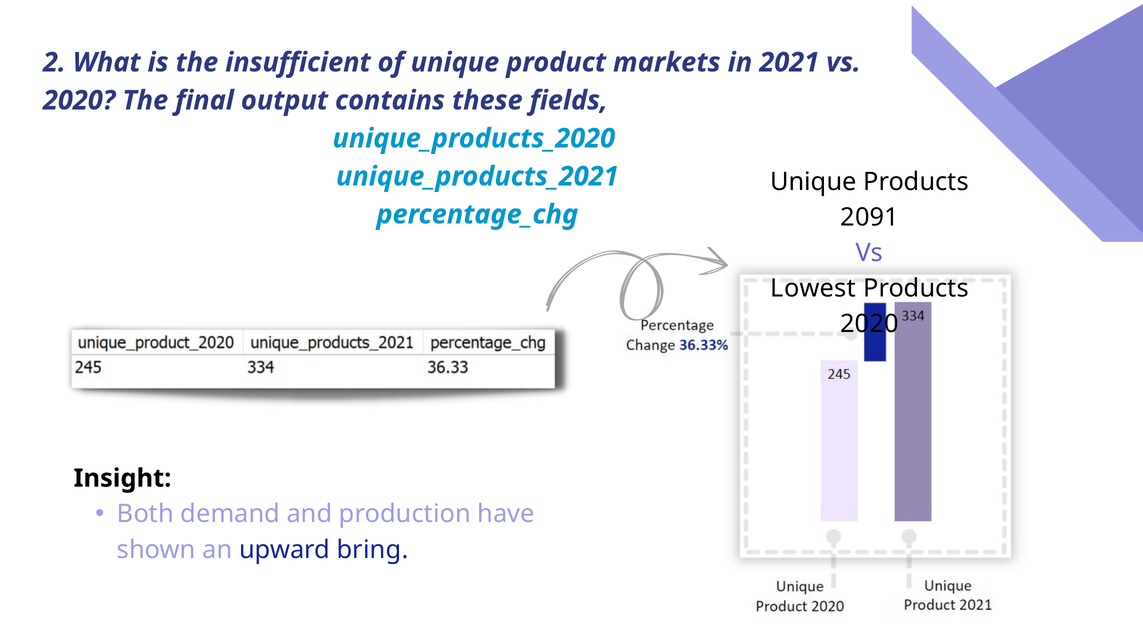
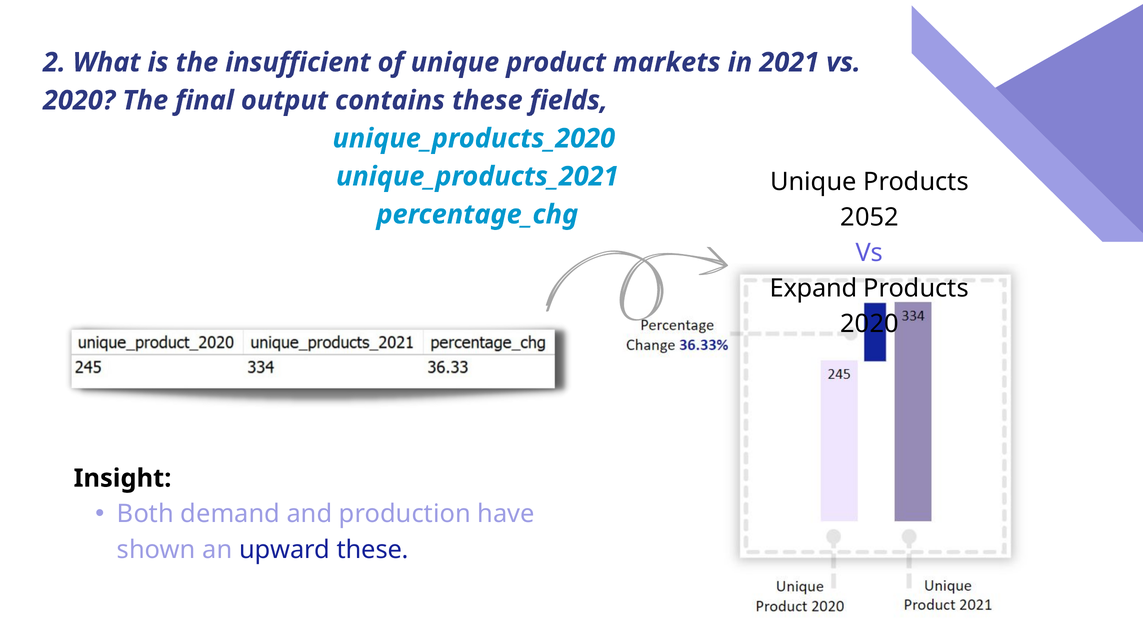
2091: 2091 -> 2052 (870, 217)
Lowest: Lowest -> Expand (813, 288)
upward bring: bring -> these (373, 550)
